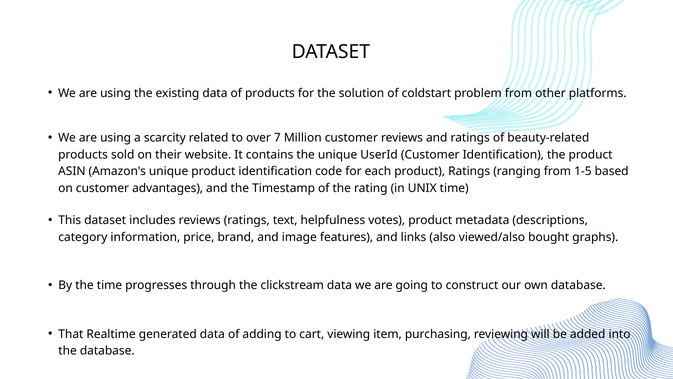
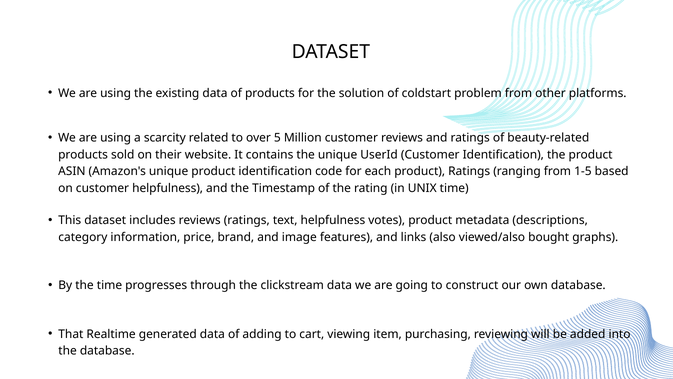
7: 7 -> 5 (277, 138)
customer advantages: advantages -> helpfulness (168, 188)
